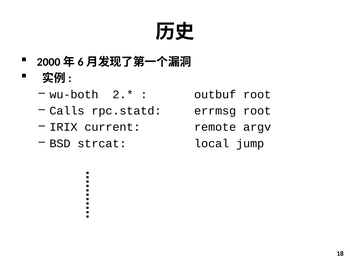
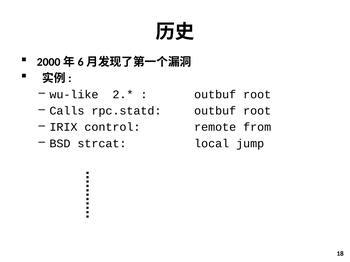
wu-both: wu-both -> wu-like (74, 95)
rpc.statd errmsg: errmsg -> outbuf (215, 111)
current: current -> control (112, 127)
argv: argv -> from (257, 127)
